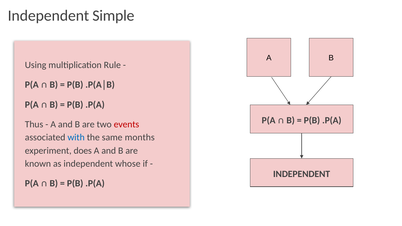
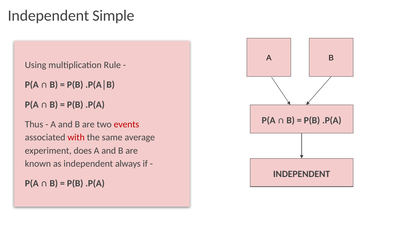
with colour: blue -> red (76, 138)
months: months -> average (140, 138)
whose: whose -> always (128, 164)
